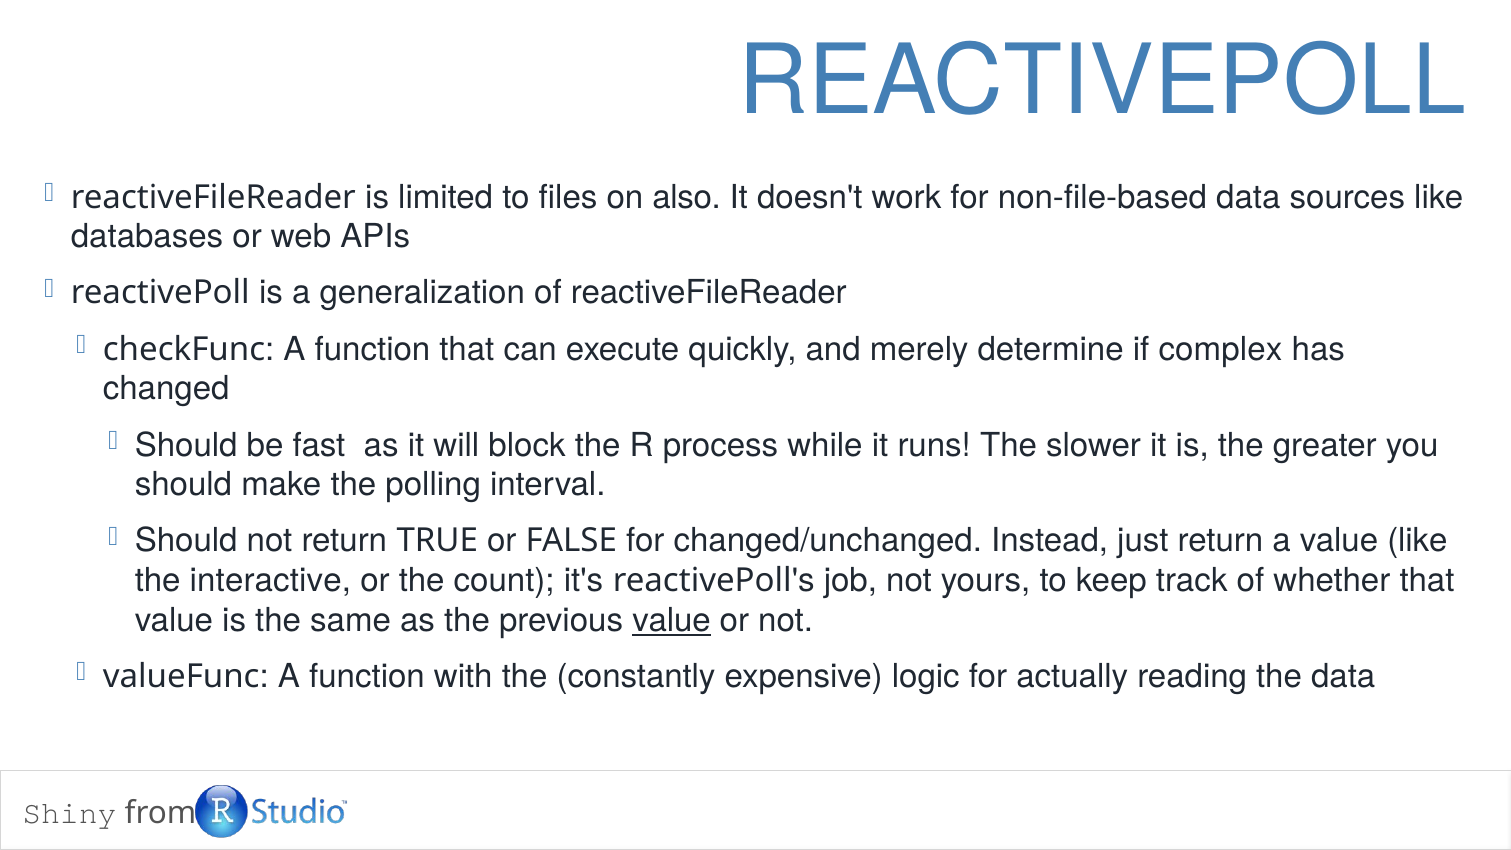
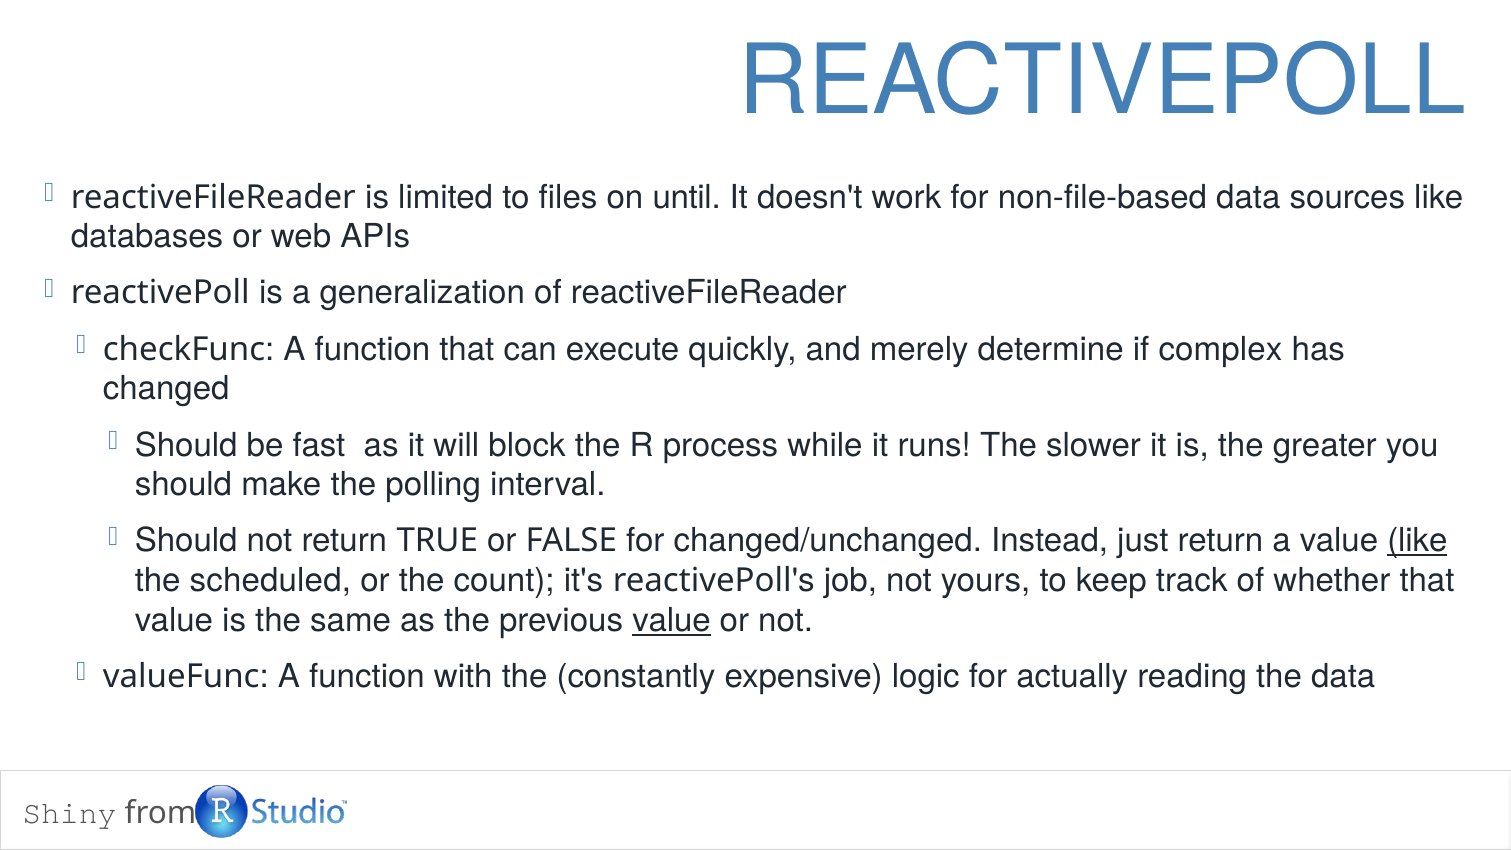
also: also -> until (687, 197)
like underline: none -> present (1417, 541)
interactive: interactive -> scheduled (270, 581)
